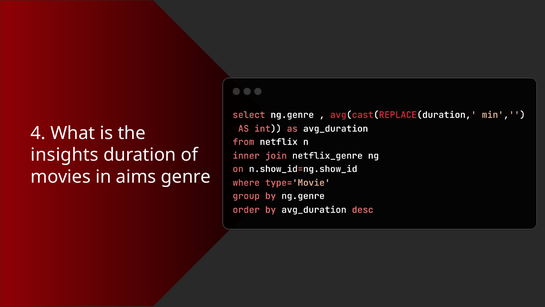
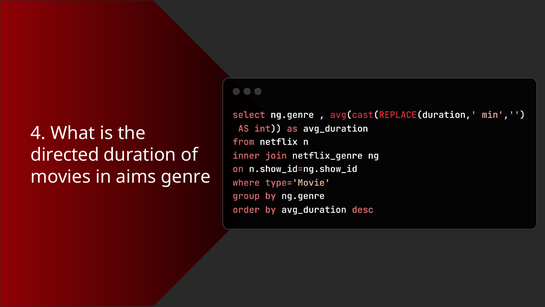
insights: insights -> directed (65, 155)
